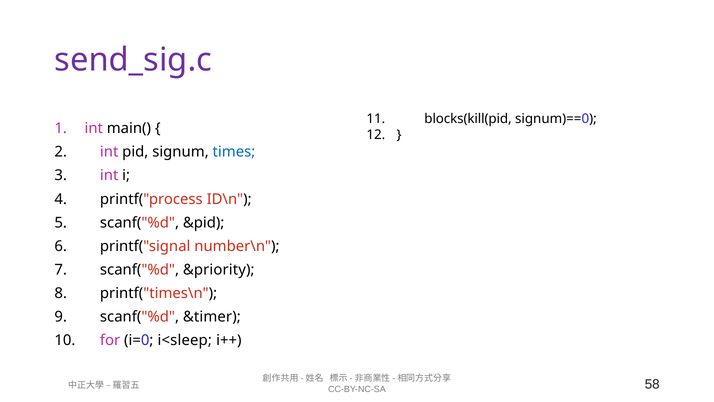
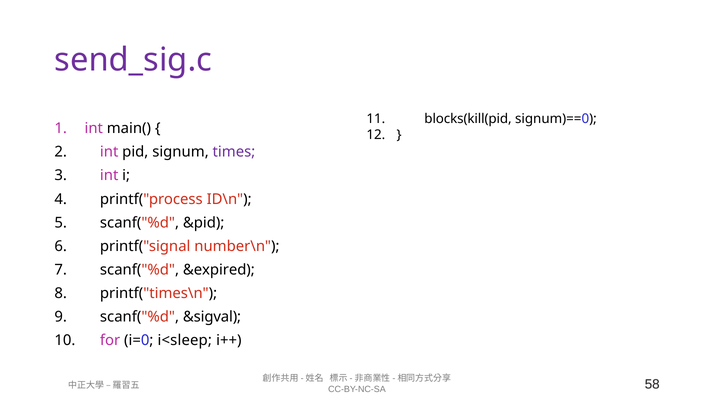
times colour: blue -> purple (234, 152)
&priority: &priority -> &expired (219, 270)
&timer: &timer -> &sigval (212, 317)
